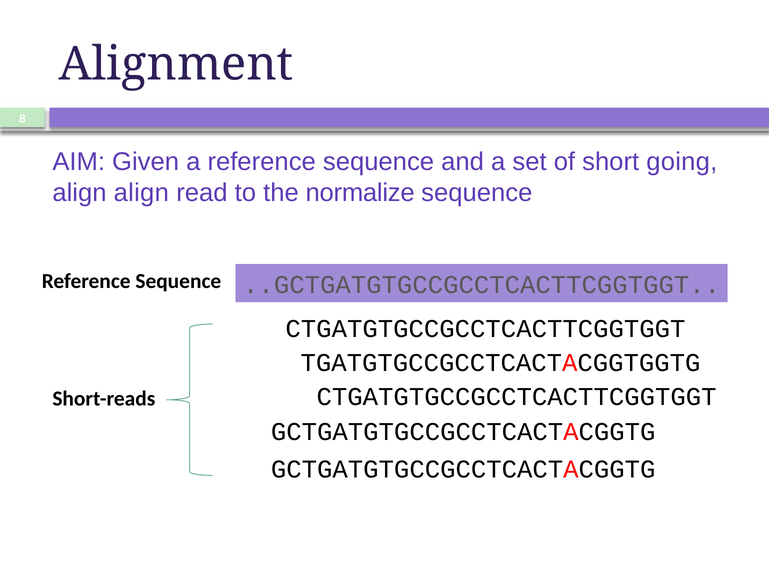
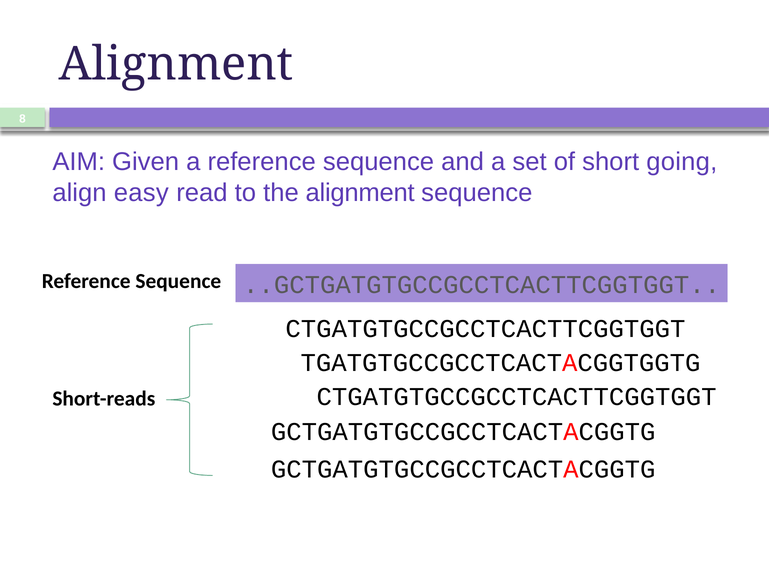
align align: align -> easy (141, 193)
the normalize: normalize -> alignment (360, 193)
